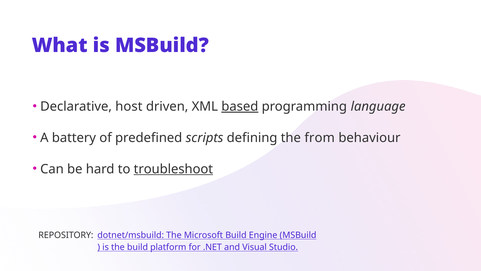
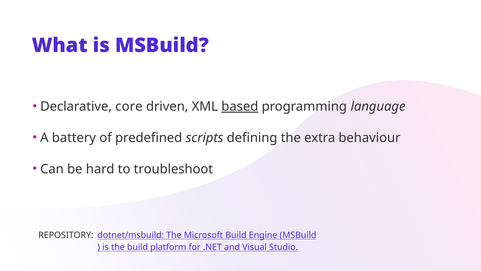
host: host -> core (129, 106)
from: from -> extra (320, 138)
troubleshoot underline: present -> none (173, 169)
